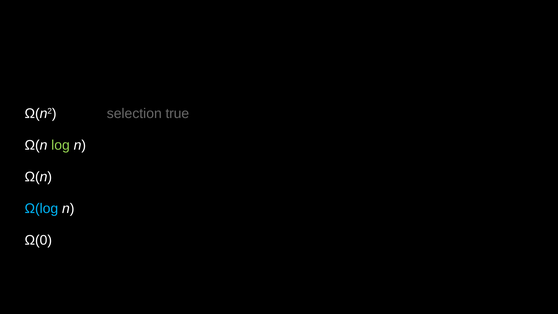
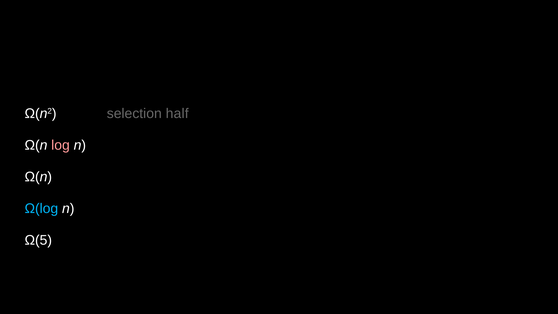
true: true -> half (177, 113)
log colour: light green -> pink (61, 145)
Ω(0: Ω(0 -> Ω(5 (38, 240)
